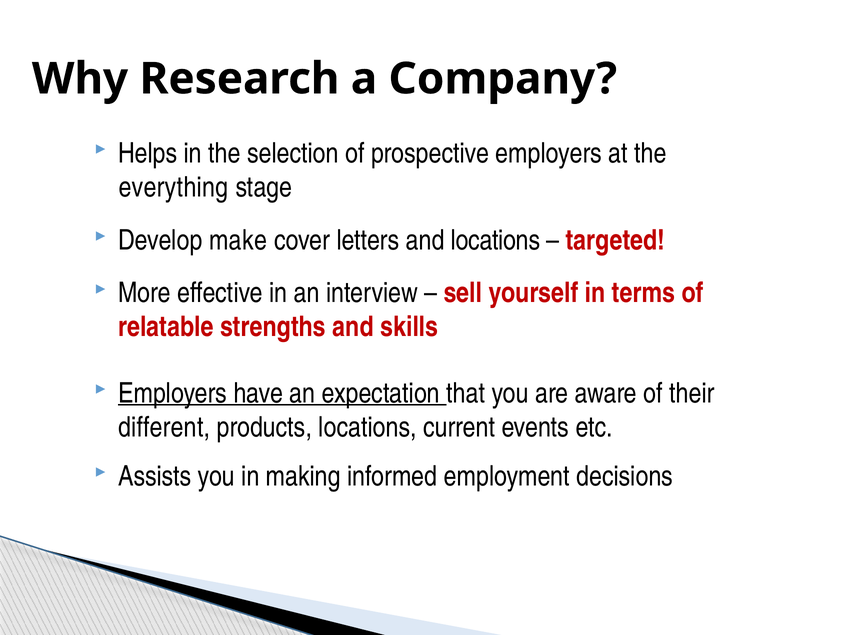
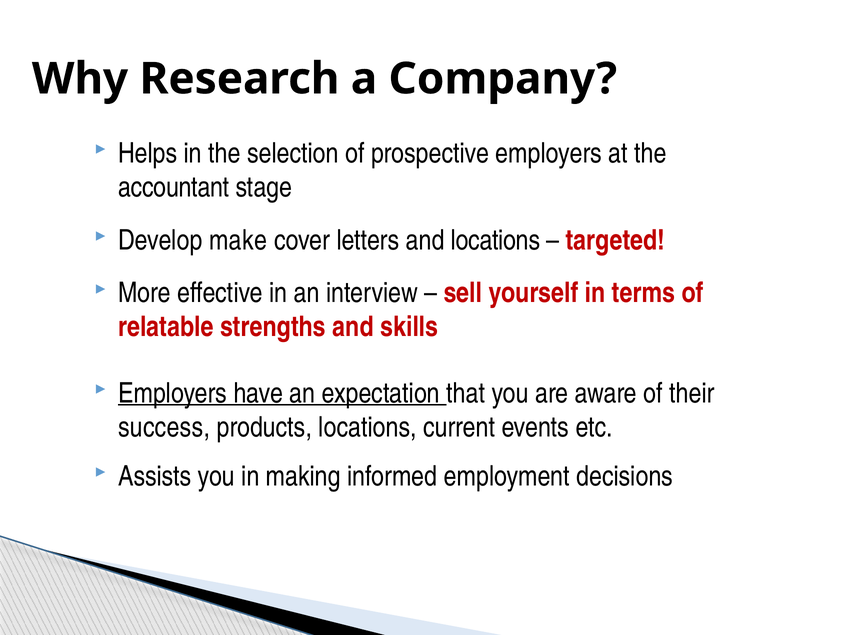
everything: everything -> accountant (174, 187)
different: different -> success (164, 427)
